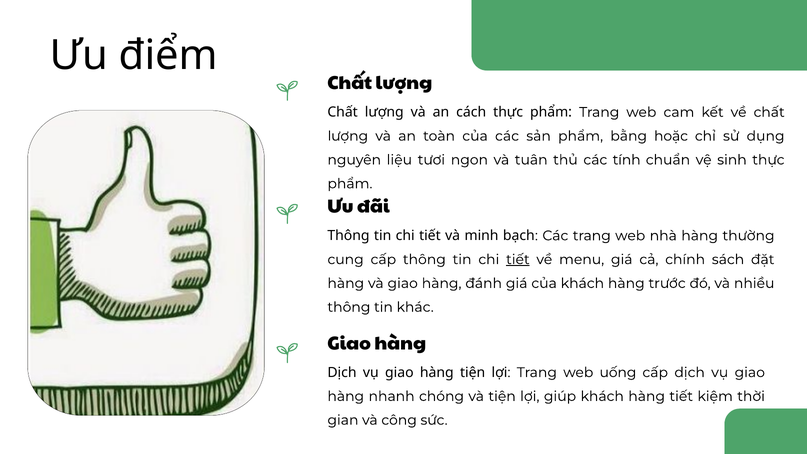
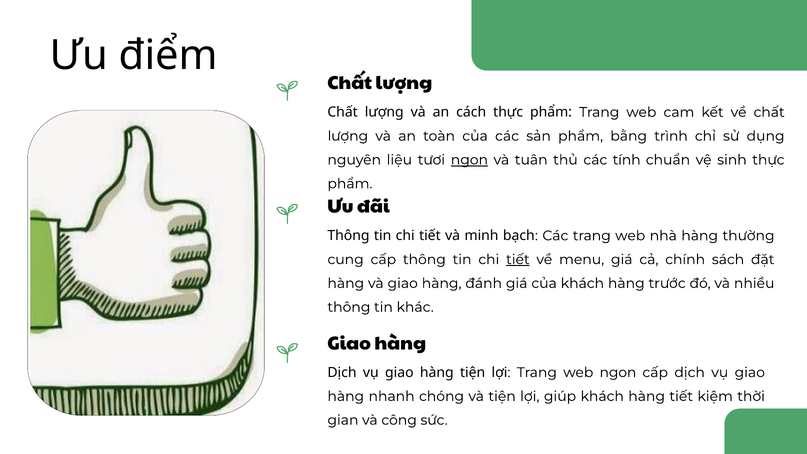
hoặc: hoặc -> trình (671, 136)
ngon underline: none -> present (469, 160)
web uống: uống -> ngon (618, 372)
